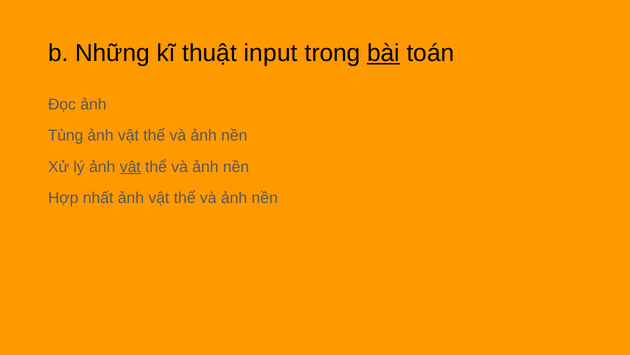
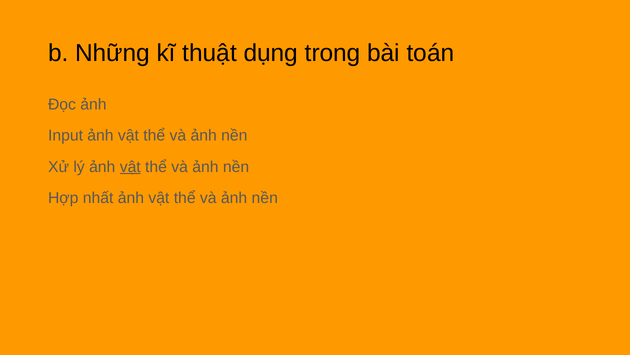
input: input -> dụng (271, 53)
bài underline: present -> none (384, 53)
Tùng: Tùng -> Input (66, 136)
